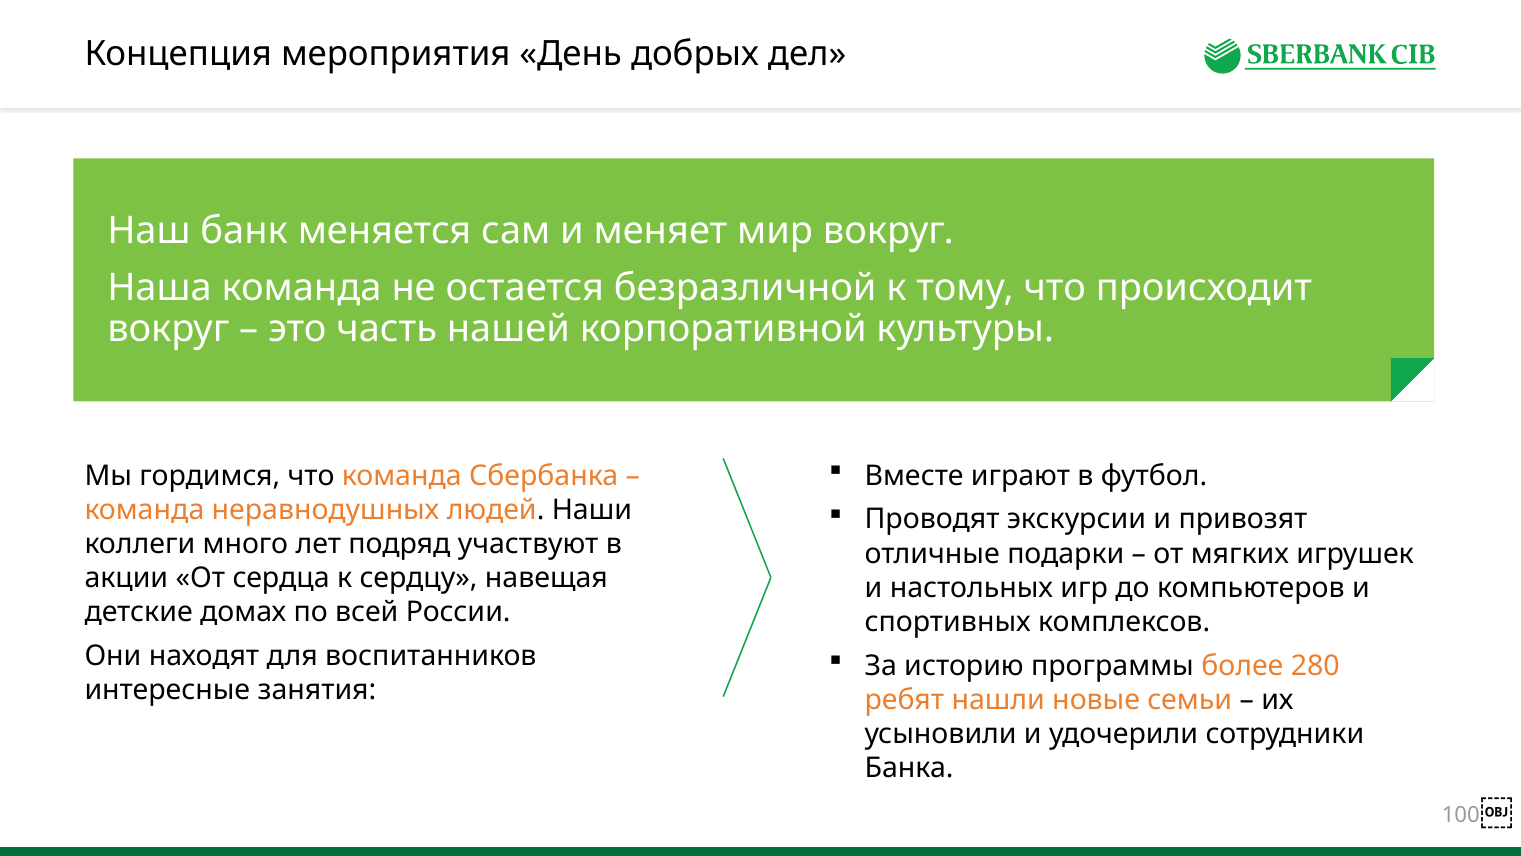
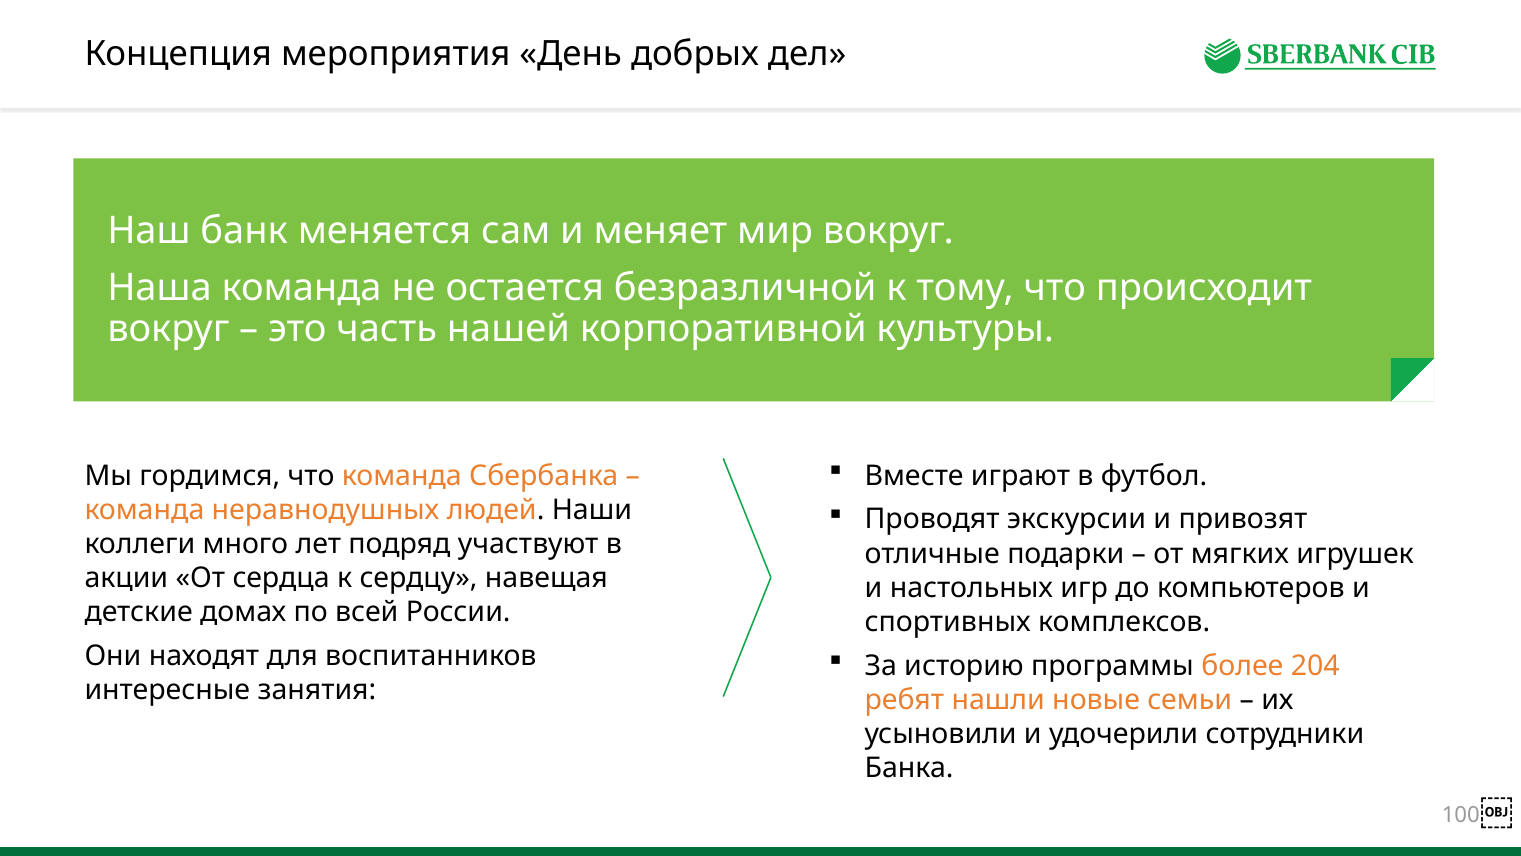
280: 280 -> 204 (1315, 666)
